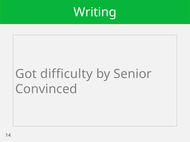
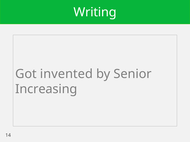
difficulty: difficulty -> invented (66, 74)
Convinced: Convinced -> Increasing (46, 89)
